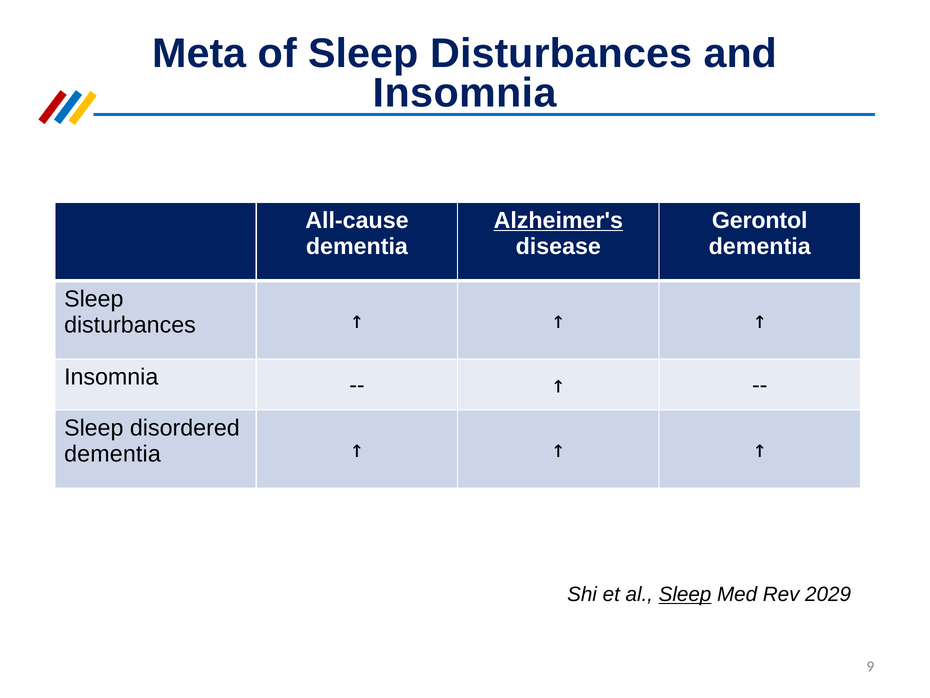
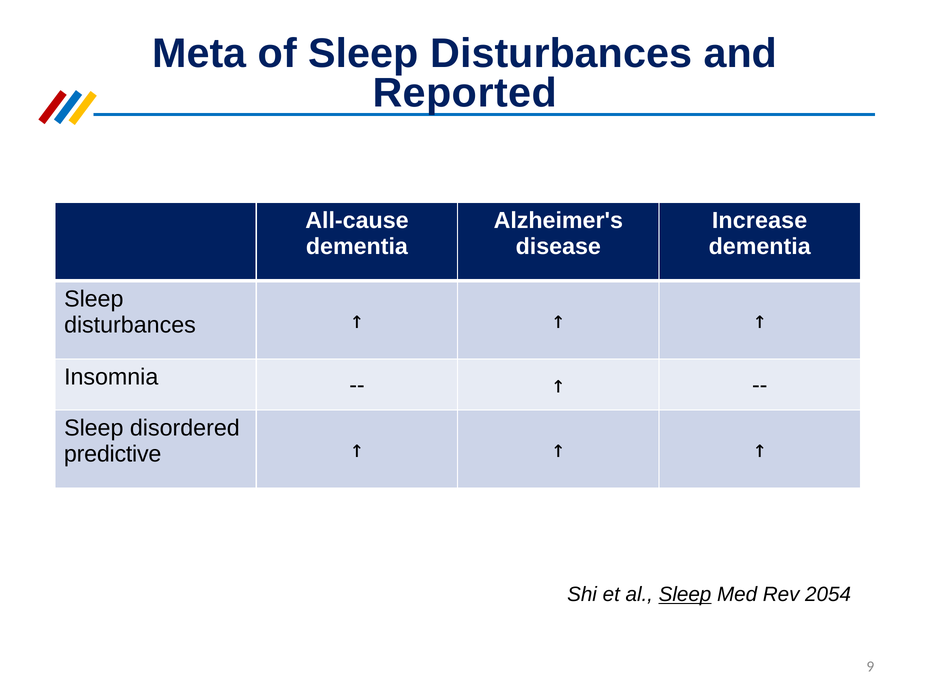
Insomnia: Insomnia -> Reported (465, 93)
Alzheimer's underline: present -> none (558, 220)
Gerontol: Gerontol -> Increase (760, 220)
dementia: dementia -> predictive (113, 454)
2029: 2029 -> 2054 (828, 594)
